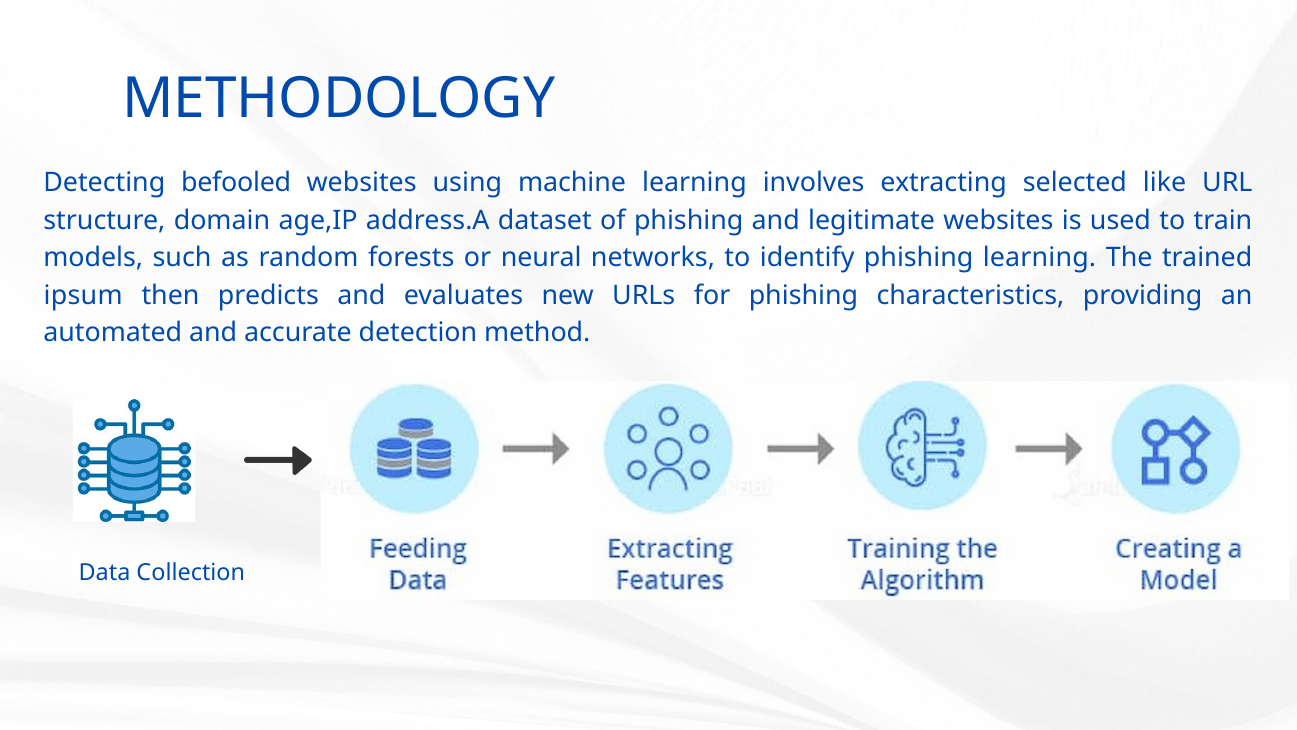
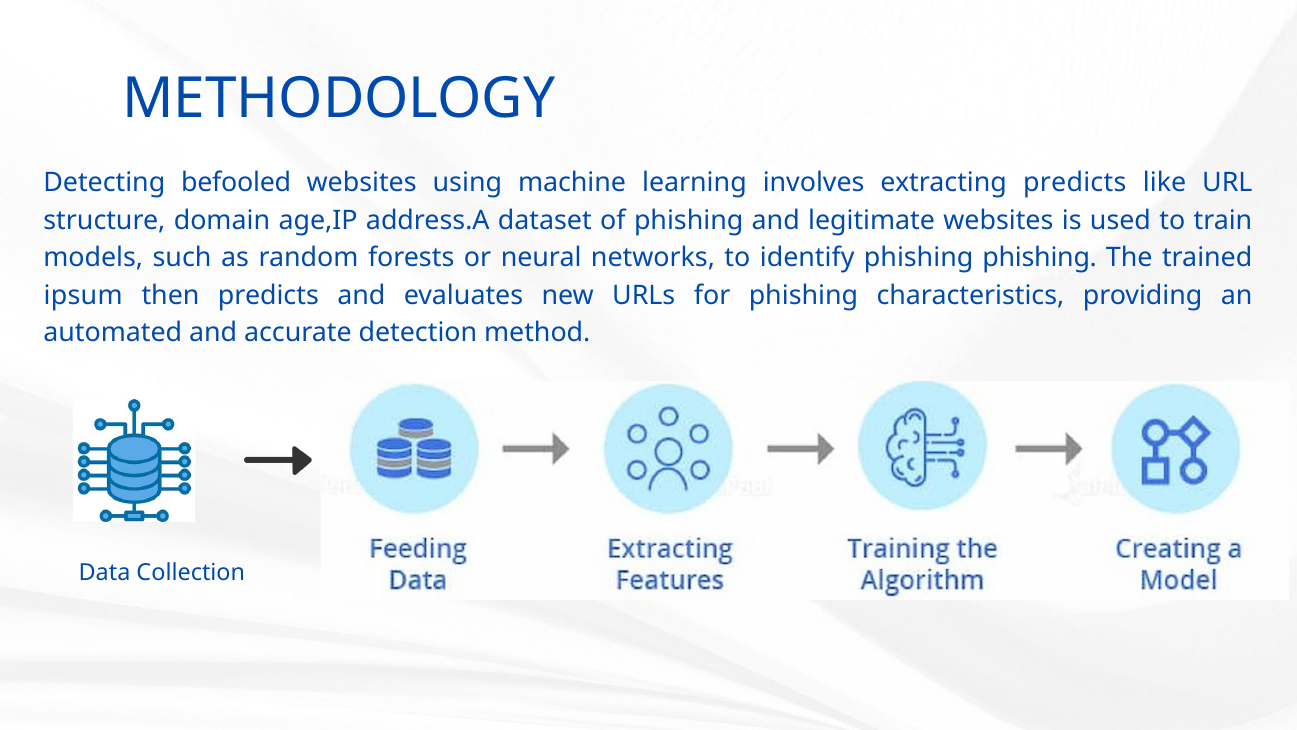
extracting selected: selected -> predicts (1075, 183)
phishing learning: learning -> phishing (1040, 258)
